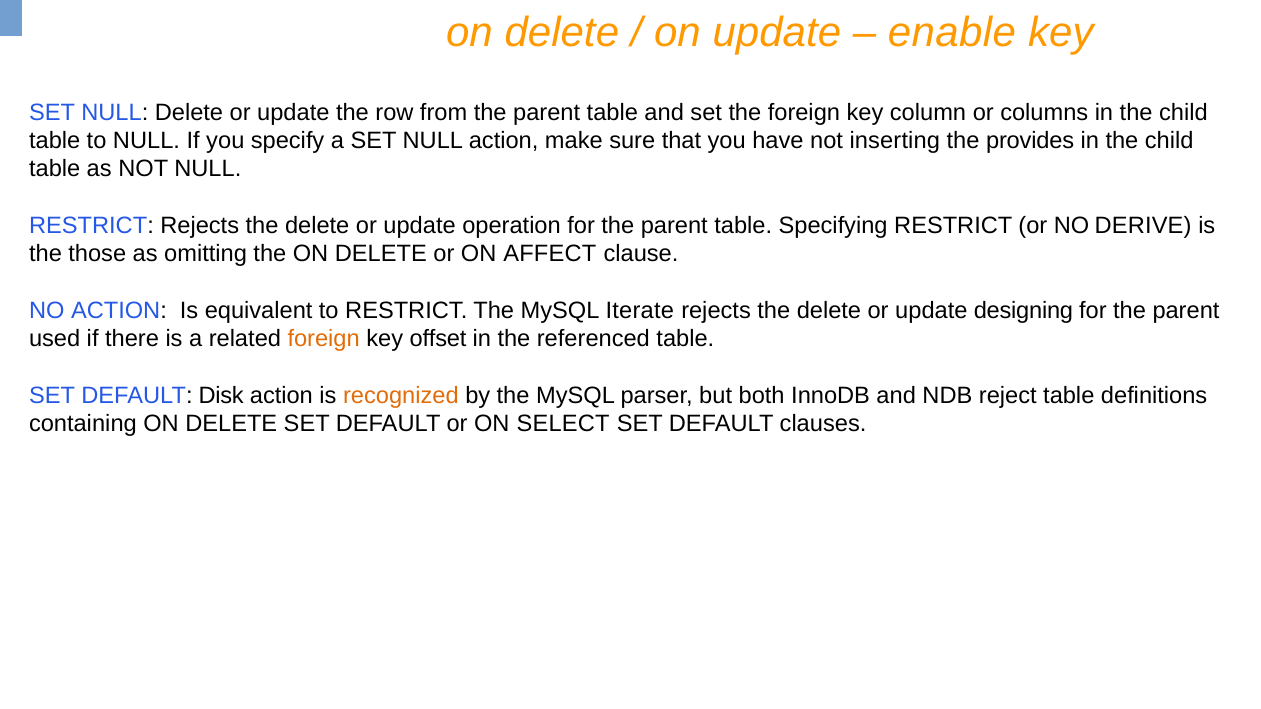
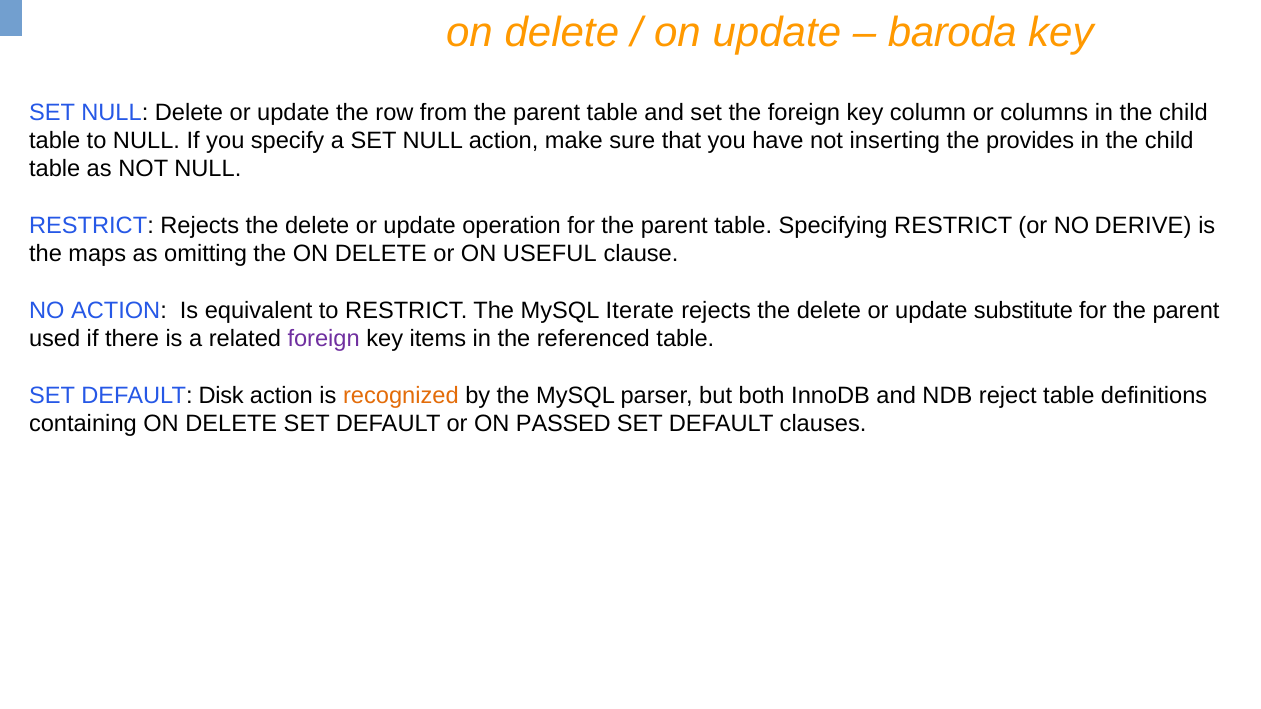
enable: enable -> baroda (952, 33)
those: those -> maps (97, 254)
AFFECT: AFFECT -> USEFUL (550, 254)
designing: designing -> substitute (1023, 311)
foreign colour: orange -> purple (324, 339)
offset: offset -> items (438, 339)
SELECT: SELECT -> PASSED (563, 424)
